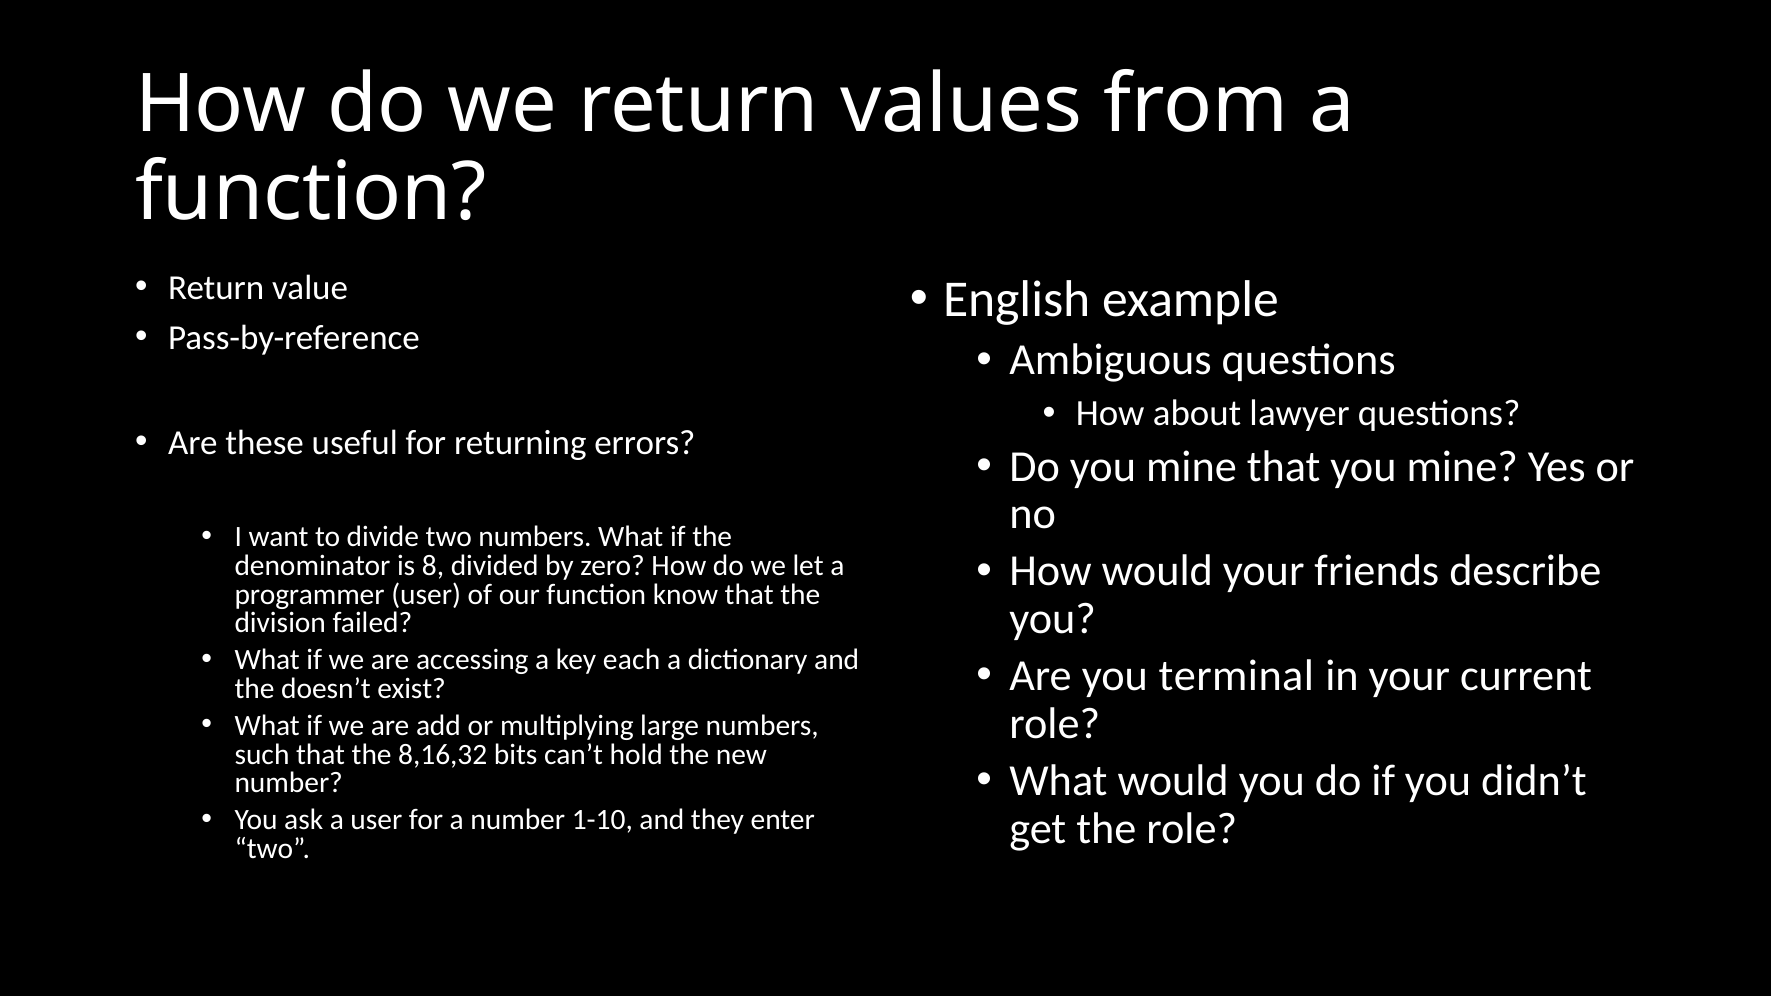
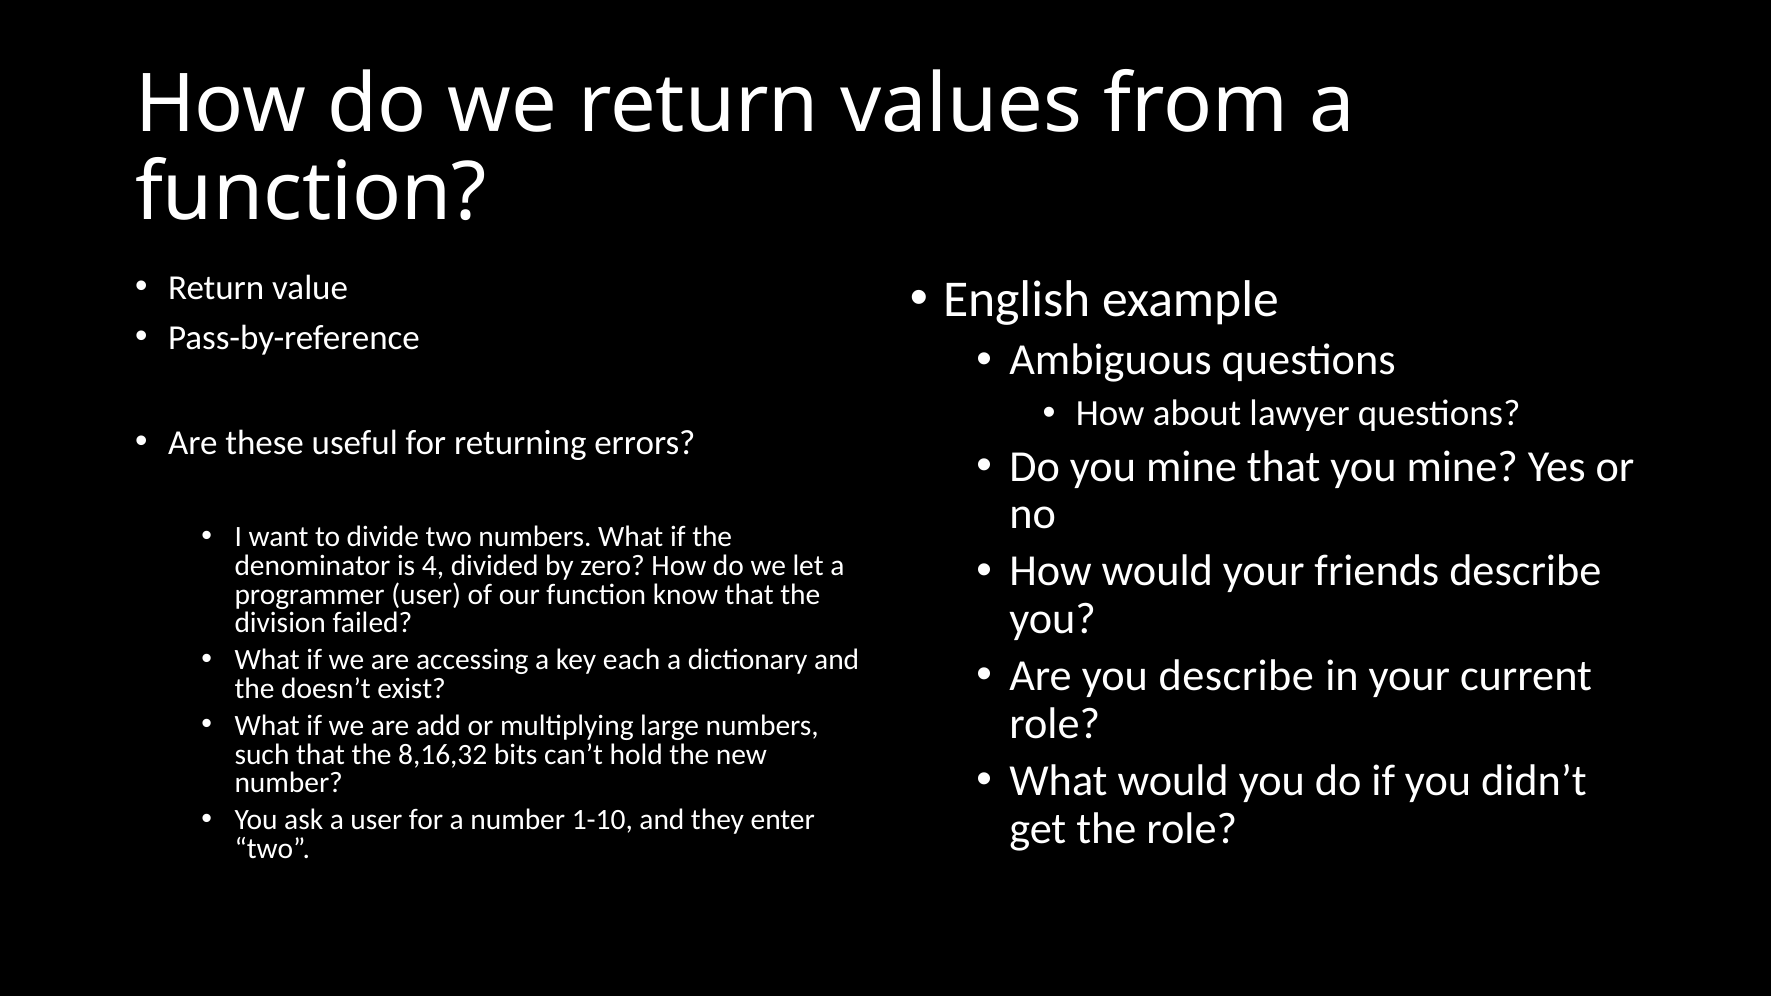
8: 8 -> 4 (433, 566)
you terminal: terminal -> describe (1236, 676)
